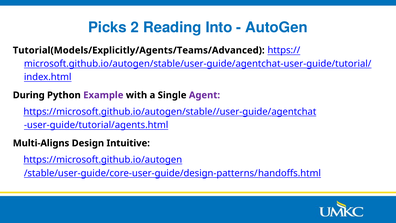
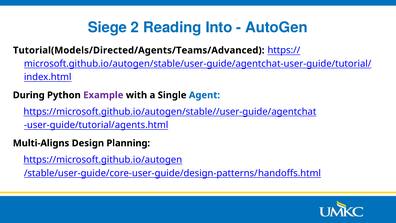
Picks: Picks -> Siege (107, 27)
Tutorial(Models/Explicitly/Agents/Teams/Advanced: Tutorial(Models/Explicitly/Agents/Teams/Advanced -> Tutorial(Models/Directed/Agents/Teams/Advanced (139, 50)
Agent colour: purple -> blue (204, 95)
Intuitive: Intuitive -> Planning (128, 143)
